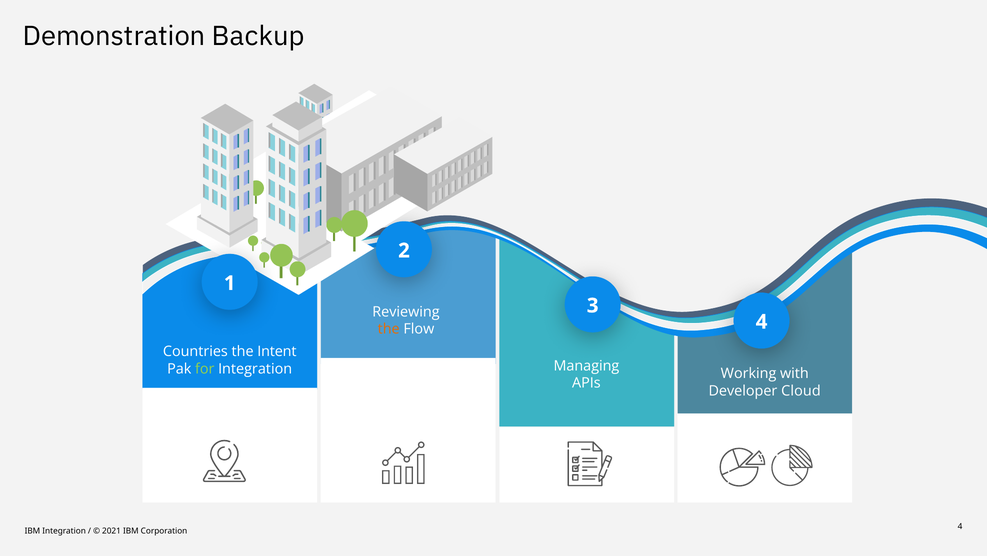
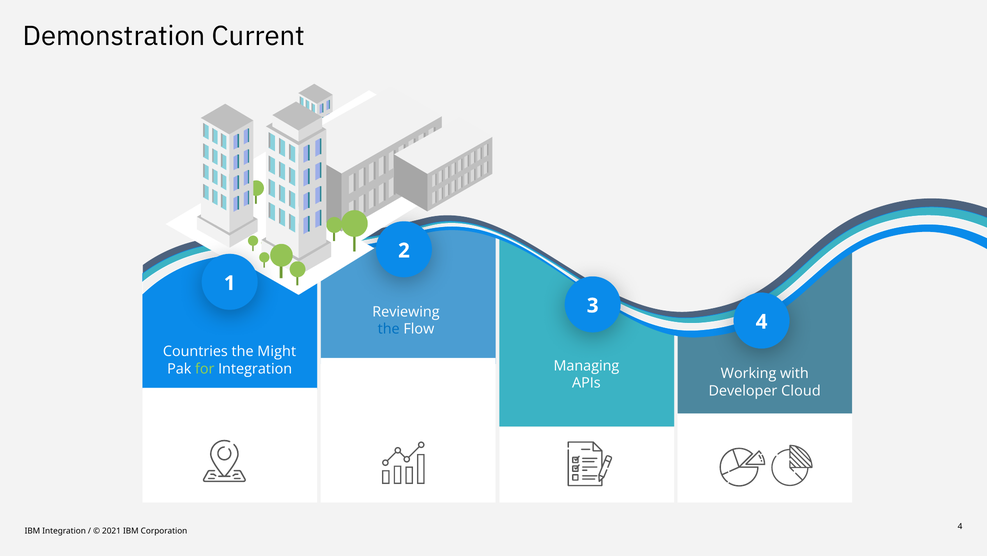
Backup: Backup -> Current (258, 36)
the colour: orange -> blue (389, 329)
Intent: Intent -> Might (277, 351)
